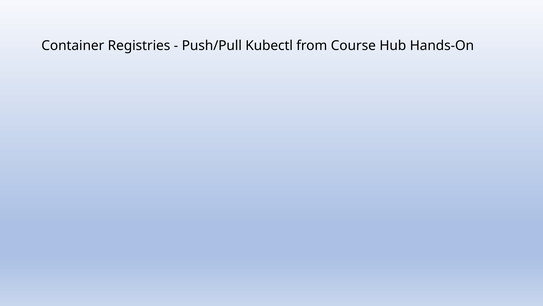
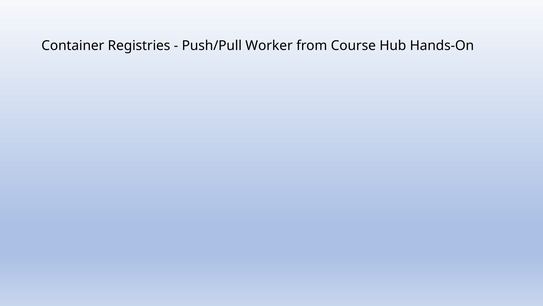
Kubectl: Kubectl -> Worker (269, 46)
